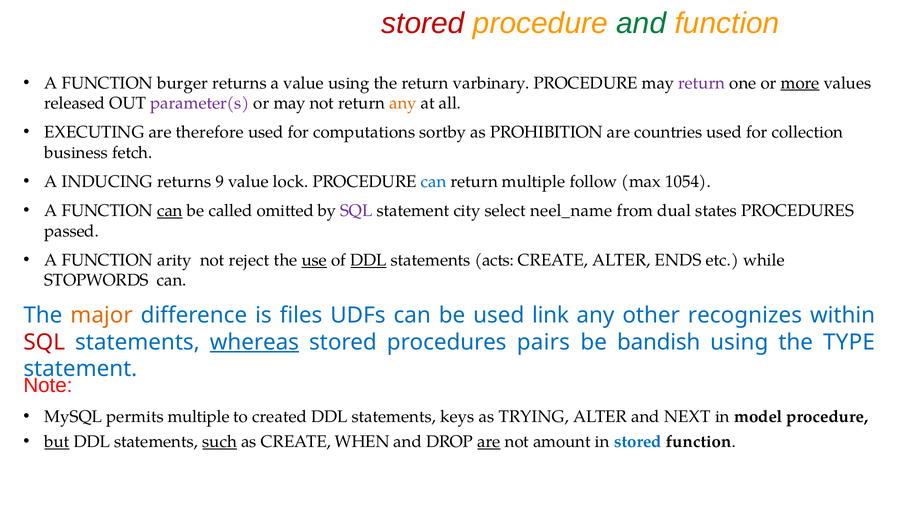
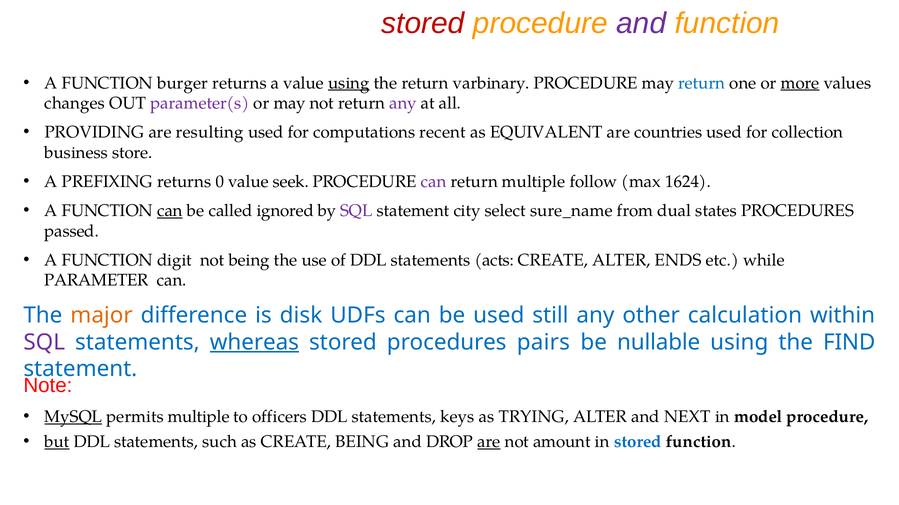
and colour: green -> purple (641, 23)
using underline: none -> present (349, 83)
return colour: purple -> blue (702, 83)
released: released -> changes (75, 103)
any colour: orange -> purple (403, 103)
EXECUTING: EXECUTING -> PROVIDING (94, 132)
therefore: therefore -> resulting (210, 132)
sortby: sortby -> recent (443, 132)
PROHIBITION: PROHIBITION -> EQUIVALENT (546, 132)
fetch: fetch -> store (132, 153)
INDUCING: INDUCING -> PREFIXING (107, 182)
9: 9 -> 0 (220, 182)
lock: lock -> seek (291, 182)
can colour: blue -> purple (434, 182)
1054: 1054 -> 1624 (688, 182)
omitted: omitted -> ignored (285, 211)
neel_name: neel_name -> sure_name (571, 211)
arity: arity -> digit (174, 261)
not reject: reject -> being (249, 261)
use underline: present -> none (314, 261)
DDL underline: present -> none (368, 261)
STOPWORDS: STOPWORDS -> PARAMETER (96, 281)
files: files -> disk (301, 316)
link: link -> still (550, 316)
recognizes: recognizes -> calculation (745, 316)
SQL colour: red -> purple (44, 343)
bandish: bandish -> nullable (659, 343)
TYPE: TYPE -> FIND (849, 343)
MySQL underline: none -> present (73, 417)
created: created -> officers (280, 417)
such underline: present -> none (220, 442)
CREATE WHEN: WHEN -> BEING (362, 442)
